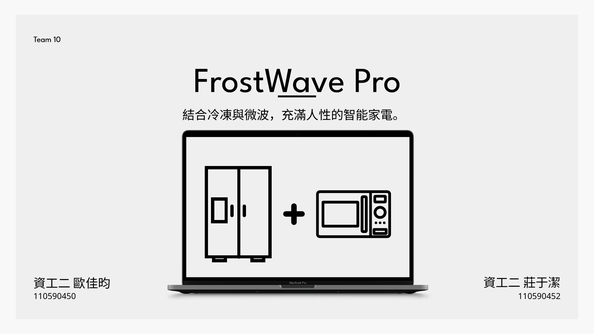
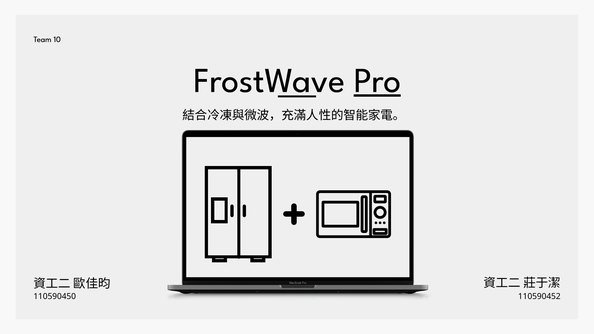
Pro underline: none -> present (377, 80)
